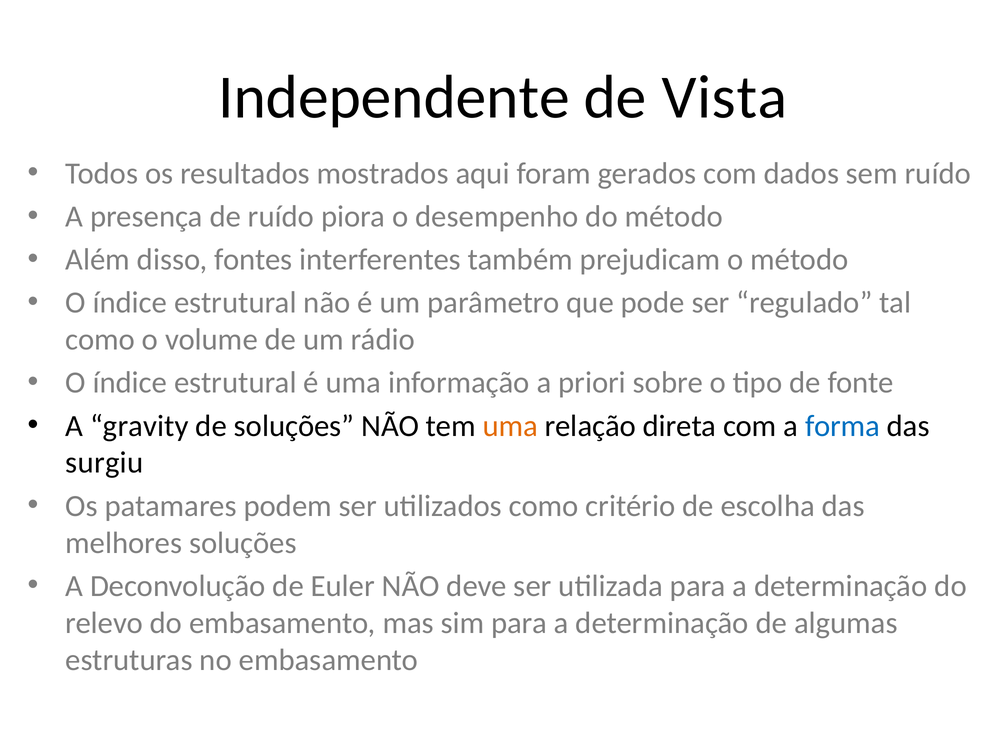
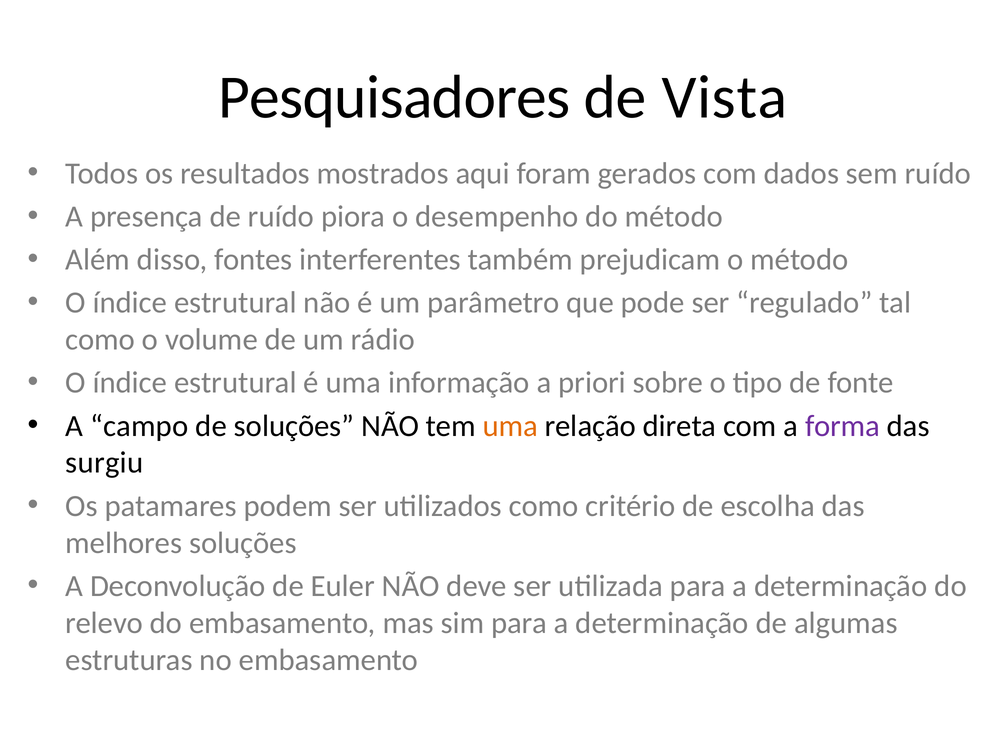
Independente: Independente -> Pesquisadores (394, 98)
gravity: gravity -> campo (139, 426)
forma colour: blue -> purple (843, 426)
